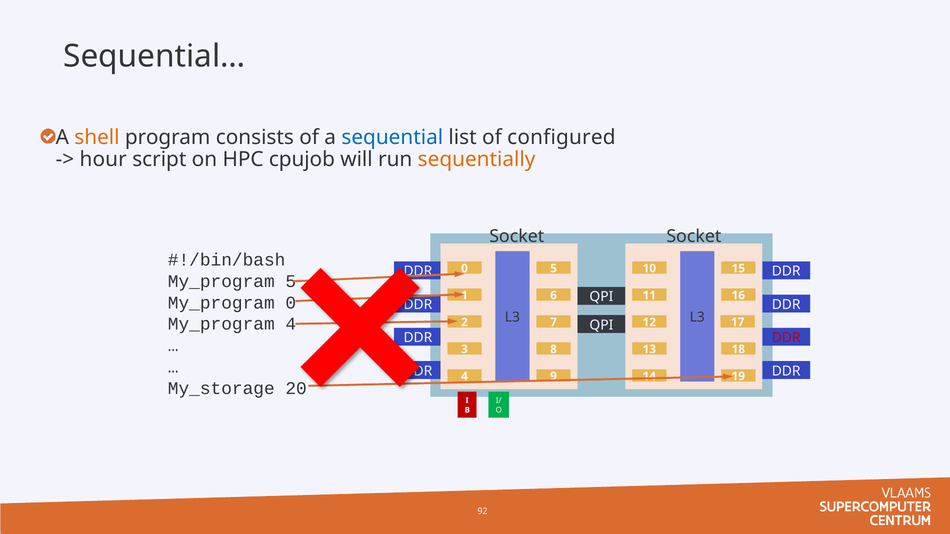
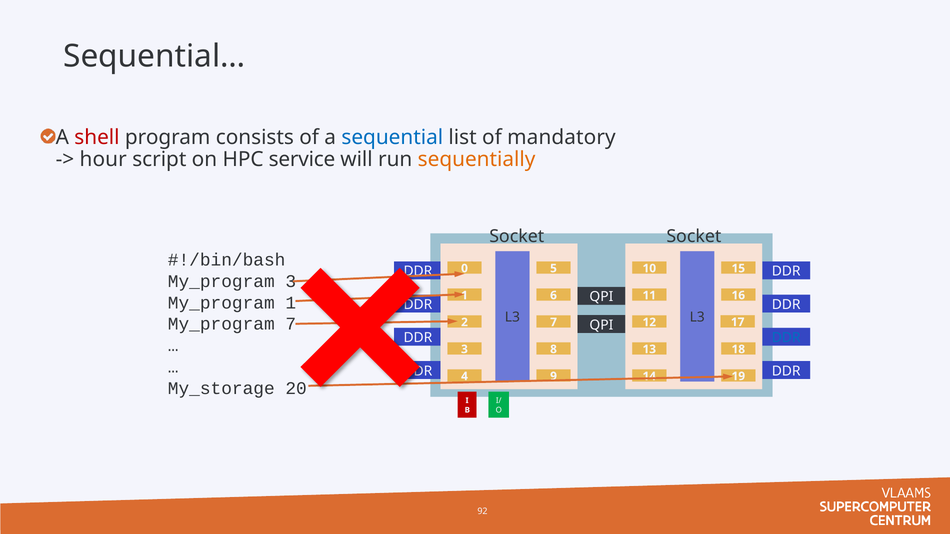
shell colour: orange -> red (97, 137)
configured: configured -> mandatory (561, 137)
cpujob: cpujob -> service (302, 160)
My_program 5: 5 -> 3 (291, 282)
My_program 0: 0 -> 1 (291, 303)
My_program 4: 4 -> 7 (291, 324)
DDR colour: red -> blue (786, 338)
